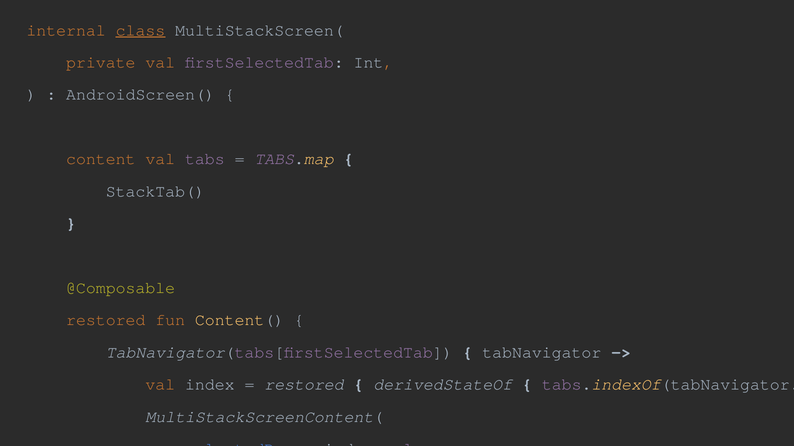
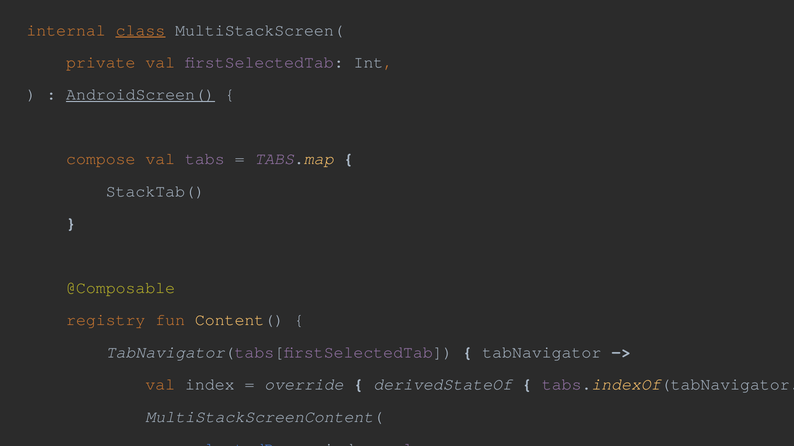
AndroidScreen( underline: none -> present (140, 95)
content: content -> compose (101, 159)
restored: restored -> registry (106, 320)
restored: restored -> override (304, 385)
